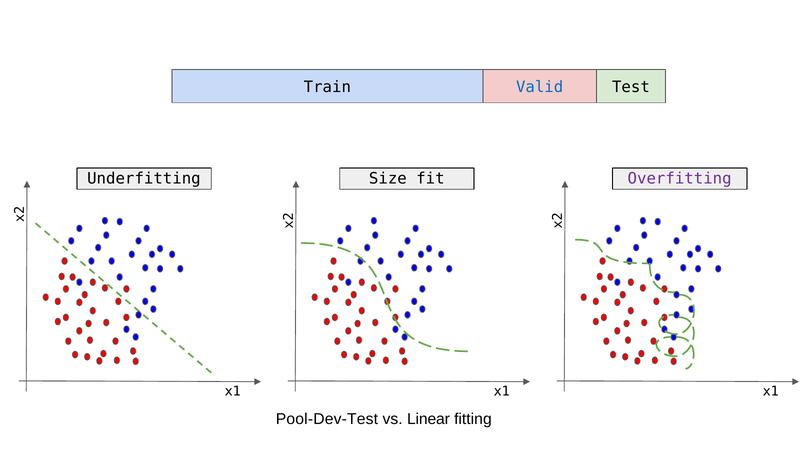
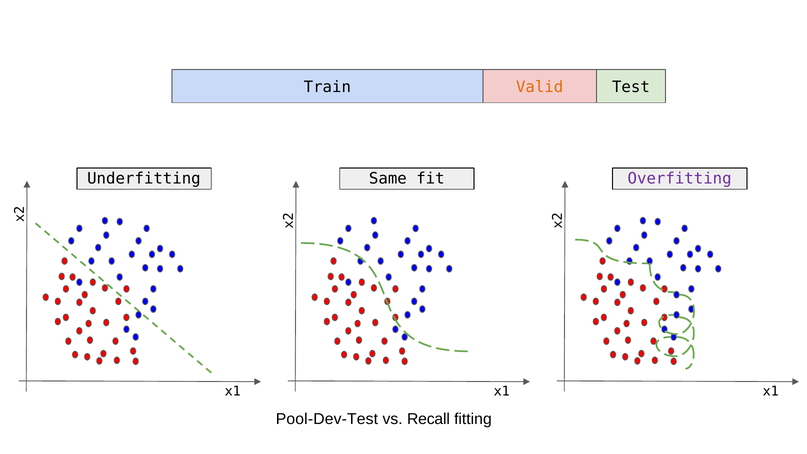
Valid colour: blue -> orange (540, 87)
Size: Size -> Same (388, 179)
Linear: Linear -> Recall (428, 419)
